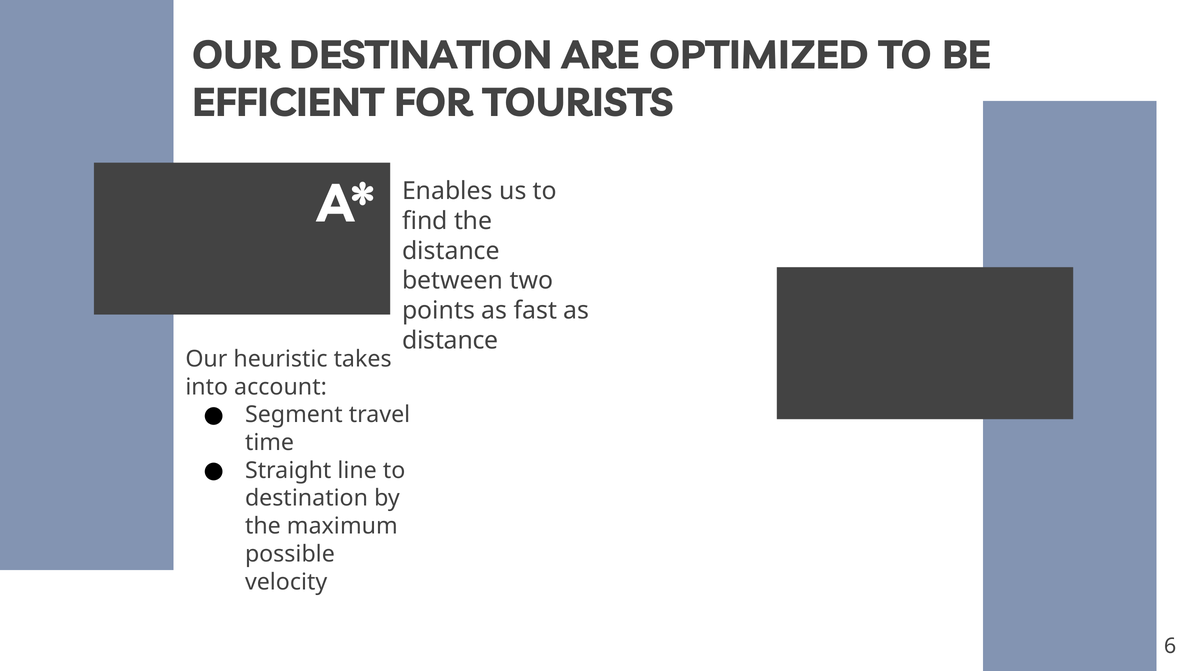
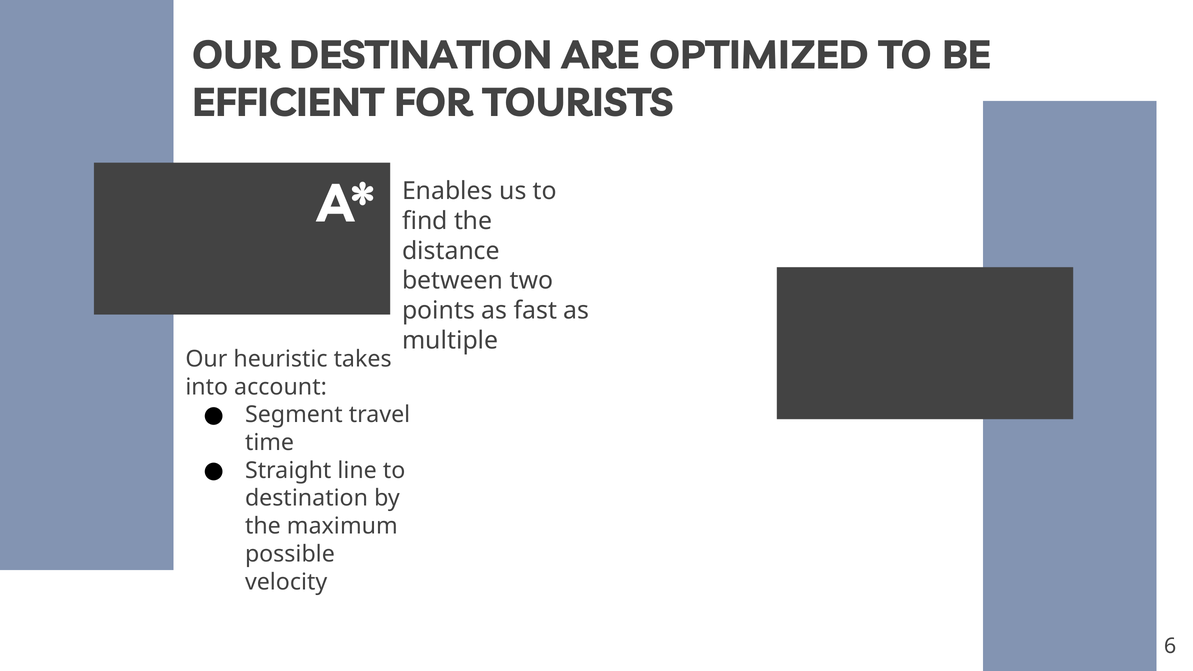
distance: distance -> multiple (450, 340)
